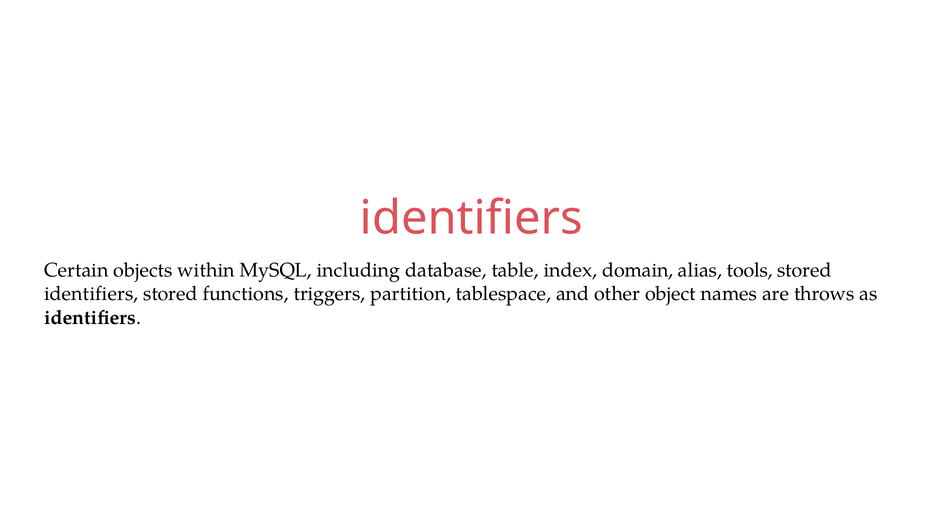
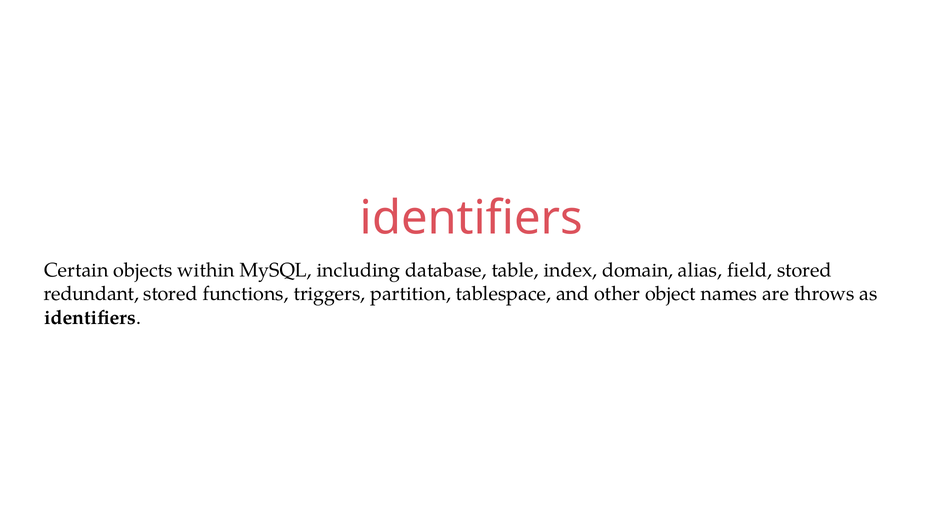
tools: tools -> field (750, 270)
identifiers: identifiers -> redundant (91, 294)
